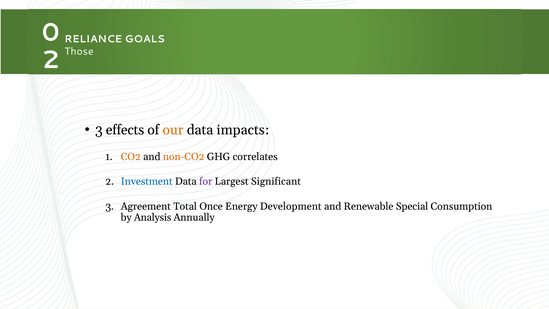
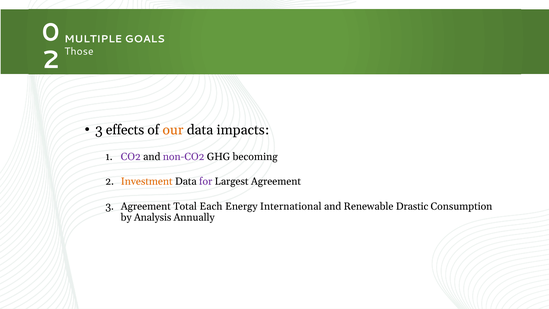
RELIANCE: RELIANCE -> MULTIPLE (93, 39)
CO2 colour: orange -> purple (131, 157)
non-CO2 colour: orange -> purple (184, 157)
correlates: correlates -> becoming (255, 157)
Investment colour: blue -> orange (147, 181)
Largest Significant: Significant -> Agreement (276, 181)
Once: Once -> Each (211, 206)
Development: Development -> International (291, 206)
Special: Special -> Drastic (412, 206)
